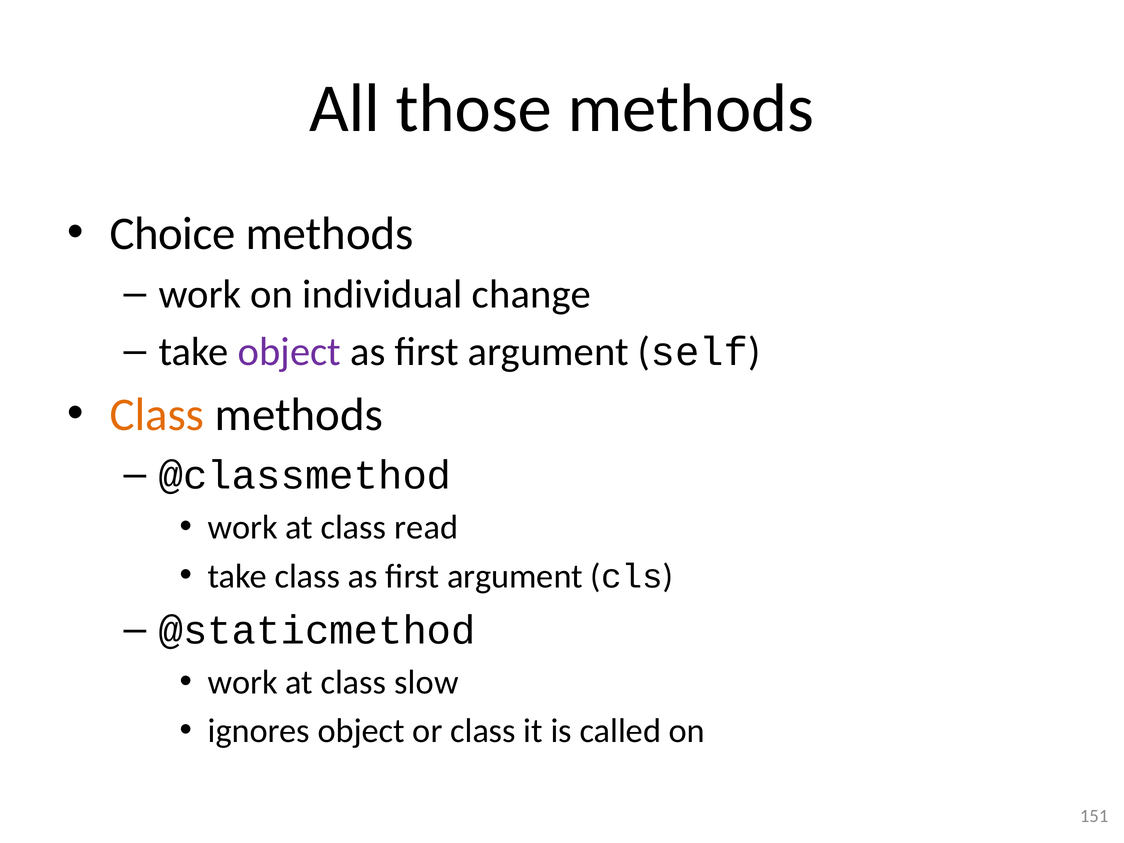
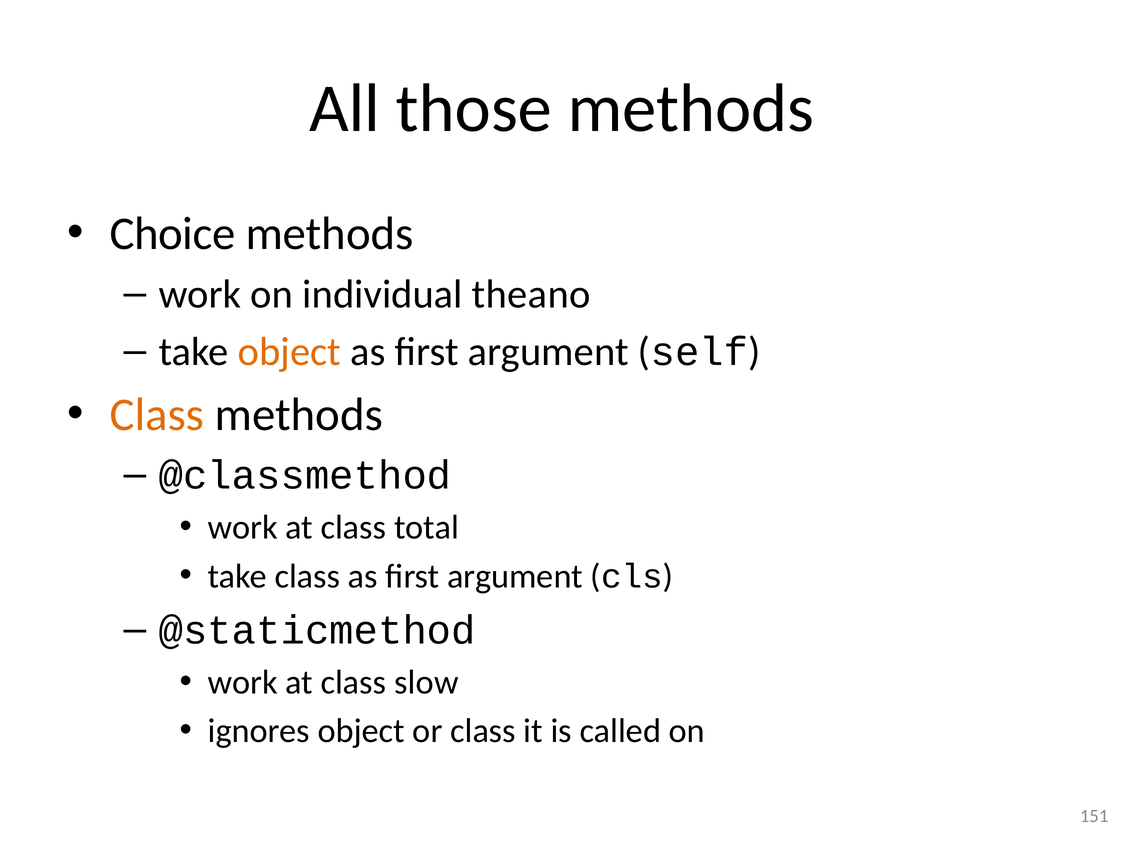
change: change -> theano (531, 294)
object colour: purple -> orange (289, 352)
read: read -> total (426, 528)
